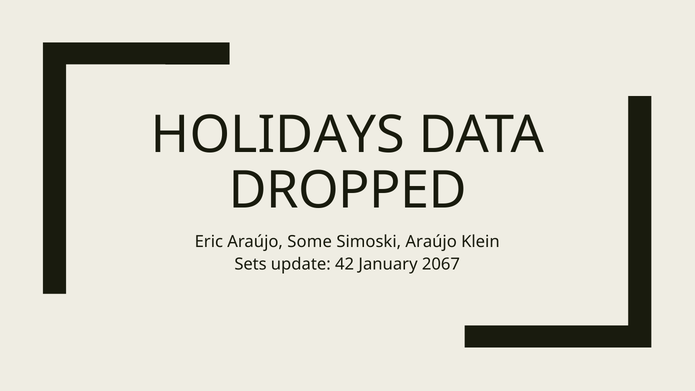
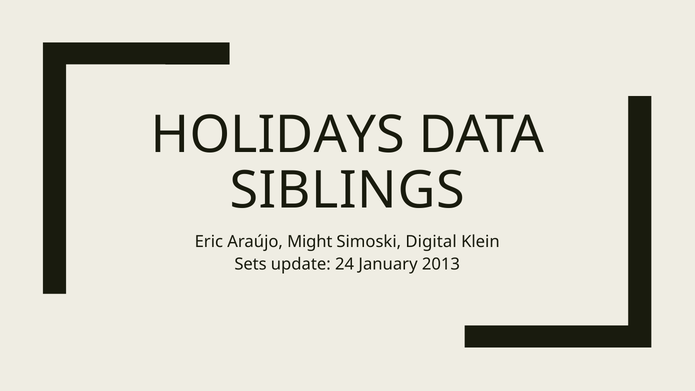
DROPPED: DROPPED -> SIBLINGS (347, 191)
Some: Some -> Might (310, 242)
Simoski Araújo: Araújo -> Digital (431, 242)
42: 42 -> 24 (345, 264)
2067: 2067 -> 2013 (441, 264)
